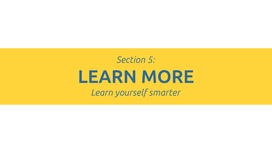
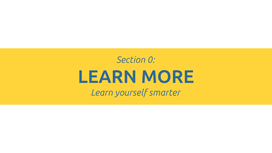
5: 5 -> 0 (152, 60)
